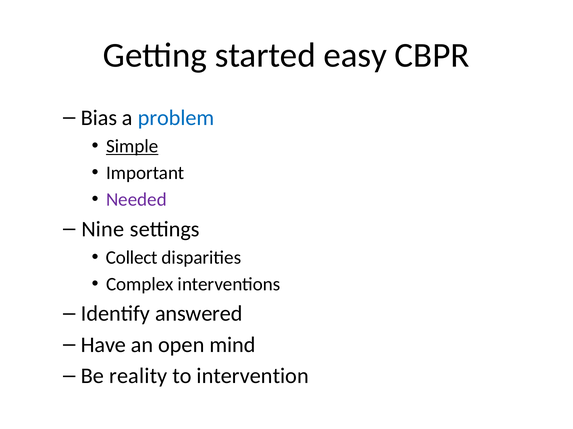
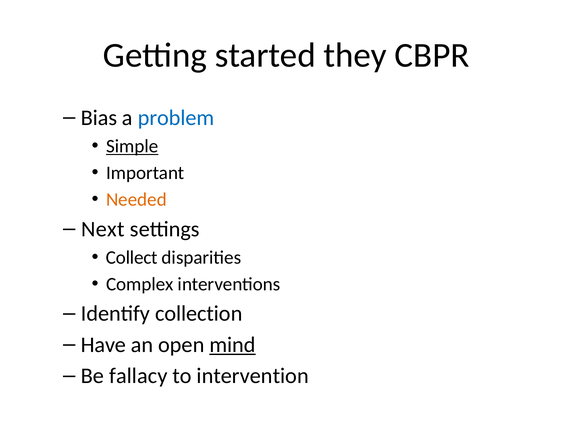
easy: easy -> they (355, 55)
Needed colour: purple -> orange (136, 200)
Nine: Nine -> Next (103, 229)
answered: answered -> collection (199, 314)
mind underline: none -> present (233, 345)
reality: reality -> fallacy (138, 377)
